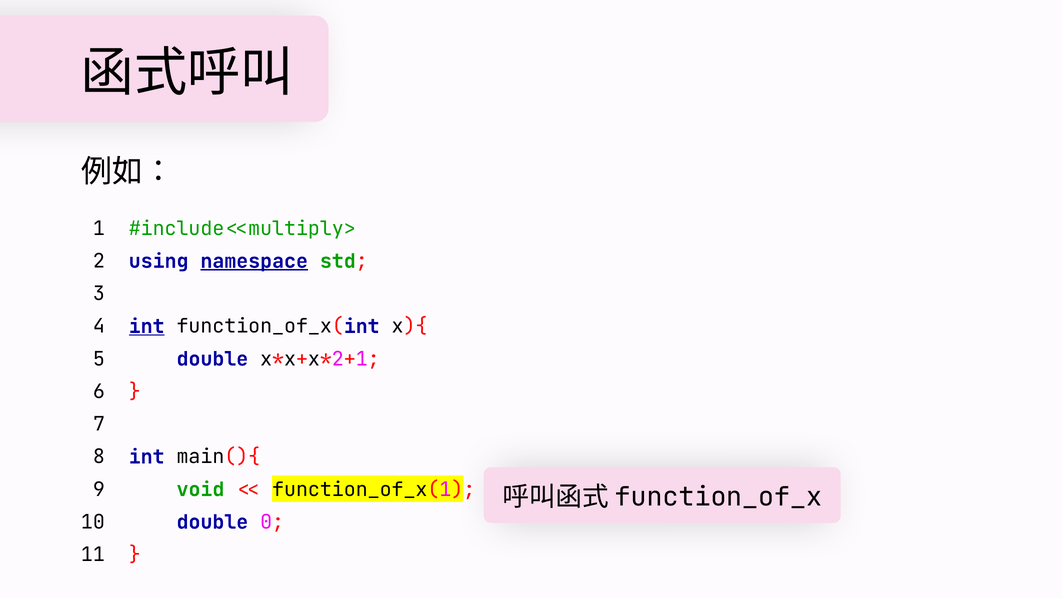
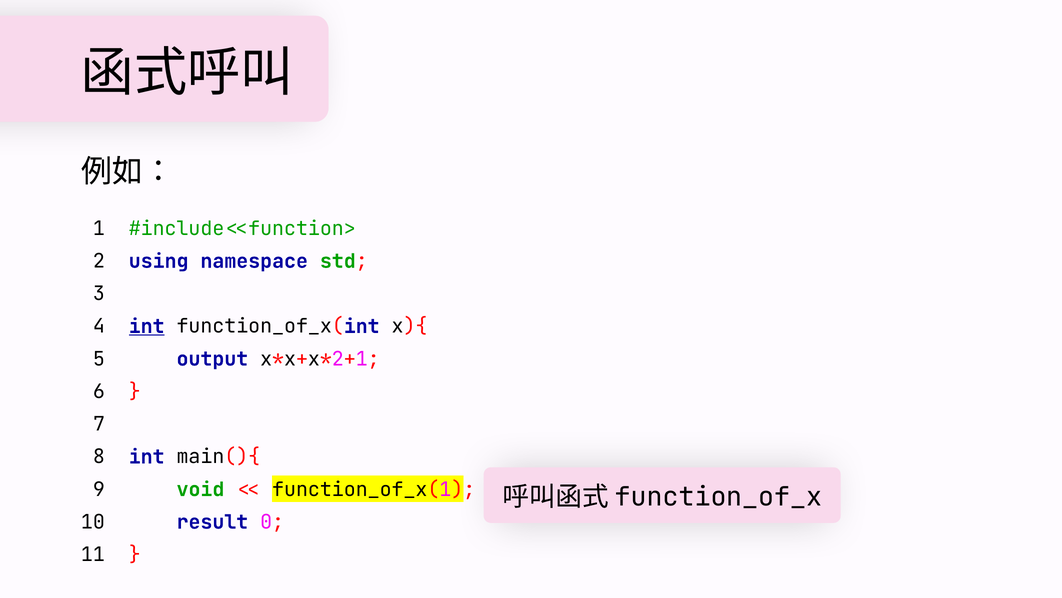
<multiply>: <multiply> -> <function> (296, 228)
namespace underline: present -> none (254, 261)
5 double: double -> output (212, 359)
10 double: double -> result (212, 522)
